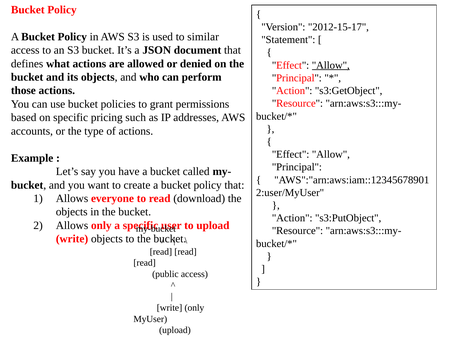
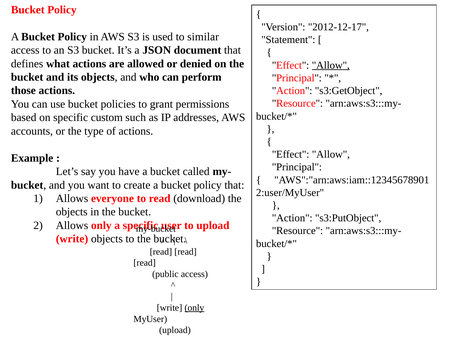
2012-15-17: 2012-15-17 -> 2012-12-17 (338, 27)
pricing: pricing -> custom (107, 117)
only underline: none -> present (194, 308)
